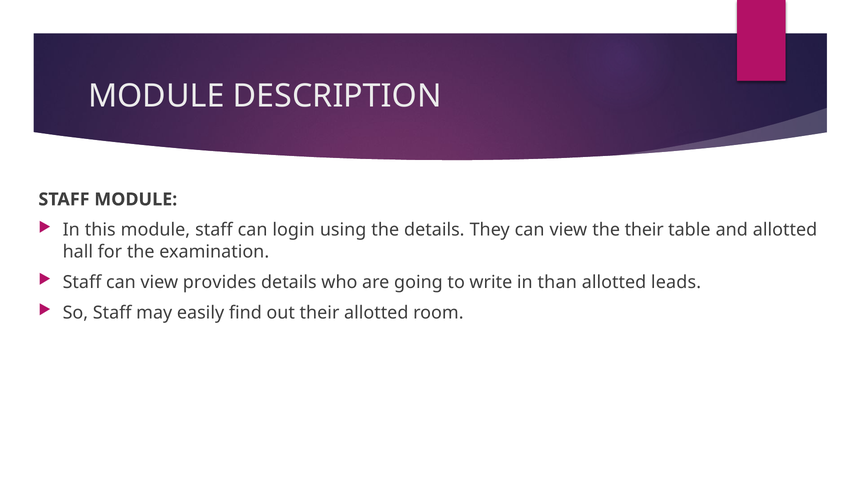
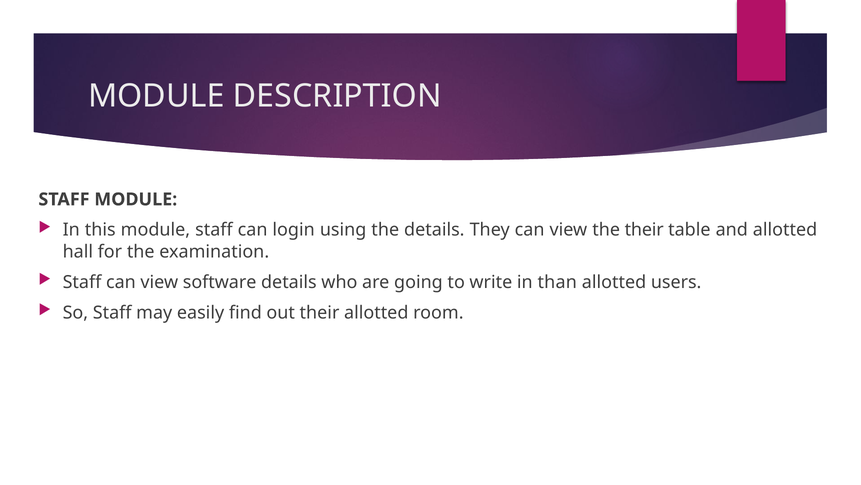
provides: provides -> software (220, 282)
leads: leads -> users (676, 282)
